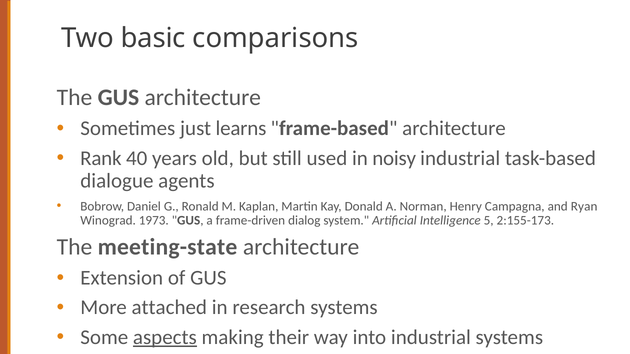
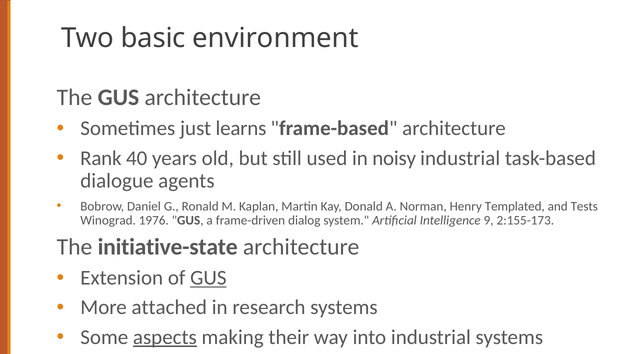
comparisons: comparisons -> environment (275, 38)
Campagna: Campagna -> Templated (515, 206)
Ryan: Ryan -> Tests (584, 206)
1973: 1973 -> 1976 (154, 221)
5: 5 -> 9 (489, 221)
meeting-state: meeting-state -> initiative-state (168, 247)
GUS underline: none -> present (208, 278)
